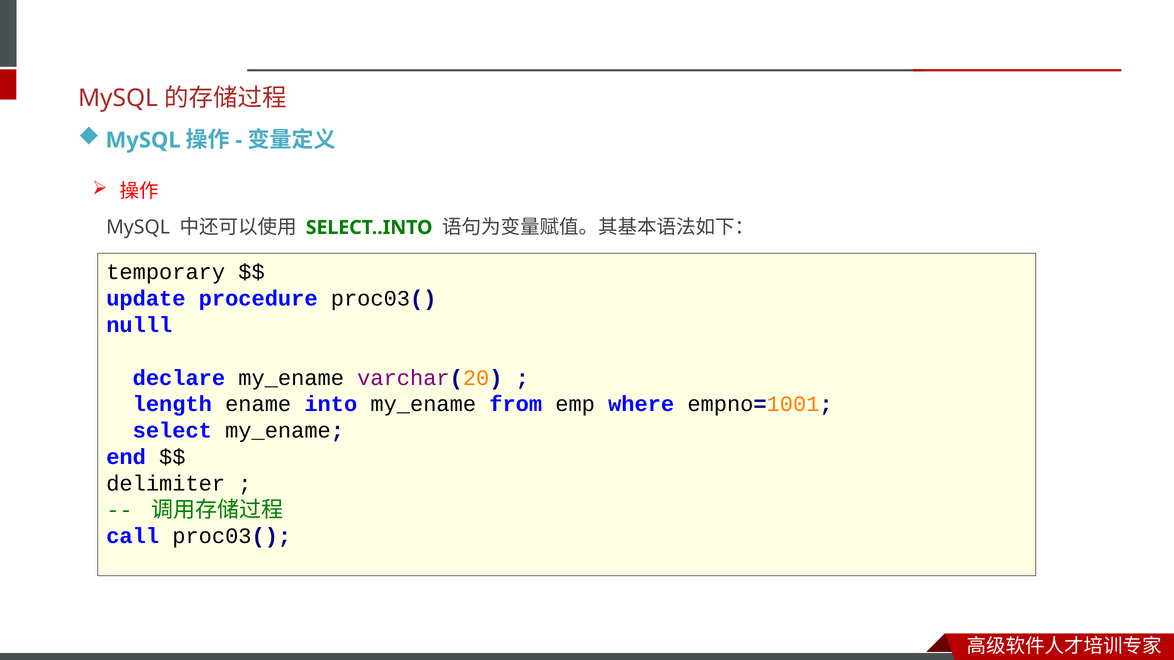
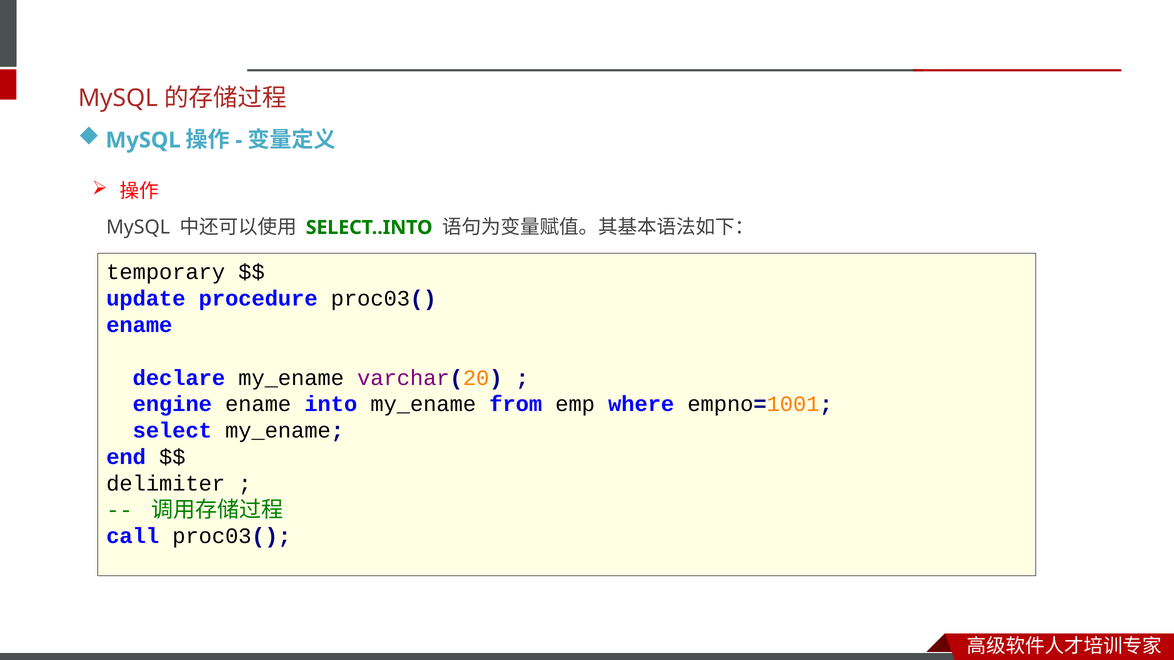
nulll: nulll -> ename (139, 325)
length: length -> engine (172, 404)
